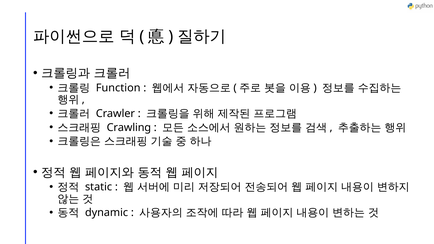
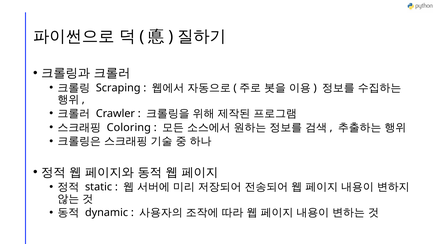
Function: Function -> Scraping (118, 88)
Crawling: Crawling -> Coloring (129, 128)
